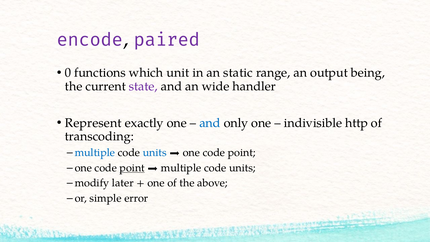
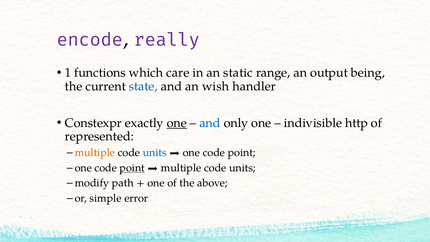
paired: paired -> really (167, 40)
0: 0 -> 1 (68, 73)
unit: unit -> care (178, 73)
state colour: purple -> blue (143, 86)
wide: wide -> wish (216, 86)
Represent: Represent -> Constexpr (93, 123)
one underline: none -> present (177, 123)
transcoding: transcoding -> represented (99, 136)
multiple colour: blue -> orange (95, 153)
later: later -> path (123, 183)
